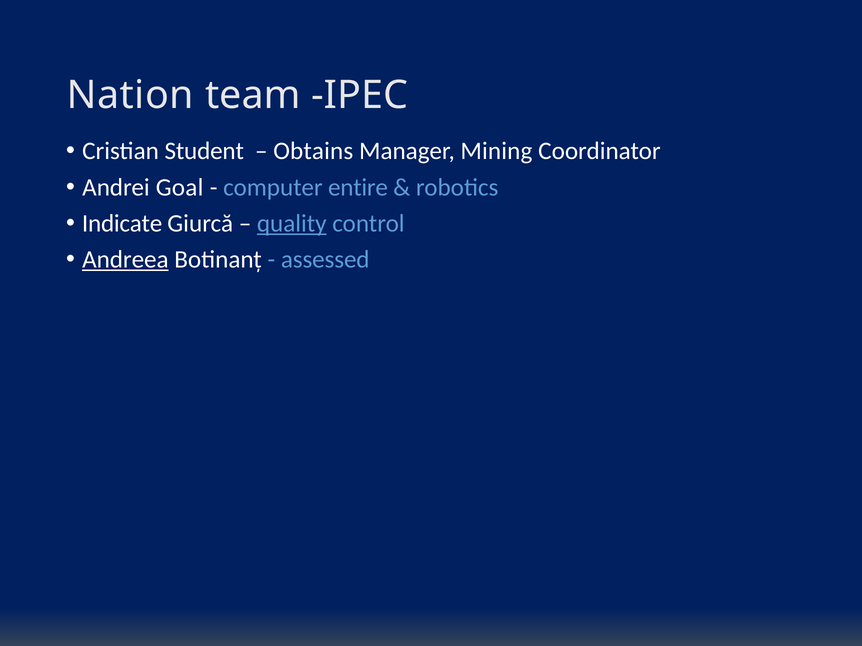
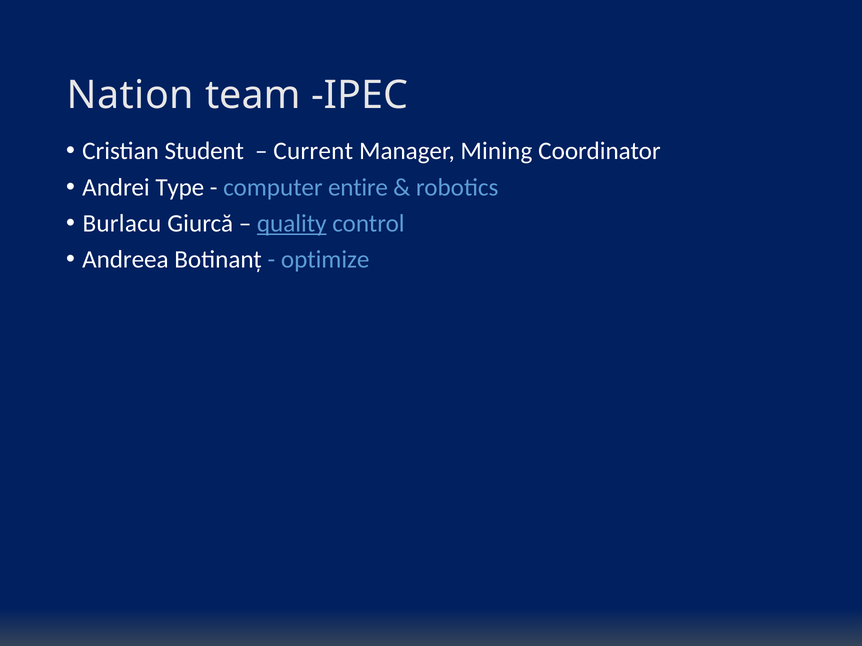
Obtains: Obtains -> Current (313, 151)
Goal: Goal -> Type (180, 187)
Indicate: Indicate -> Burlacu (122, 224)
Andreea underline: present -> none (125, 260)
assessed: assessed -> optimize (325, 260)
